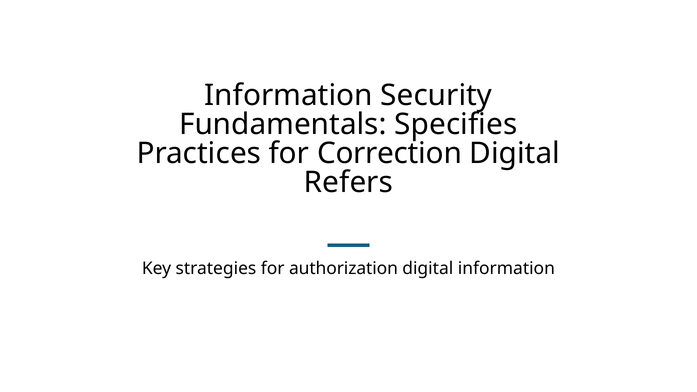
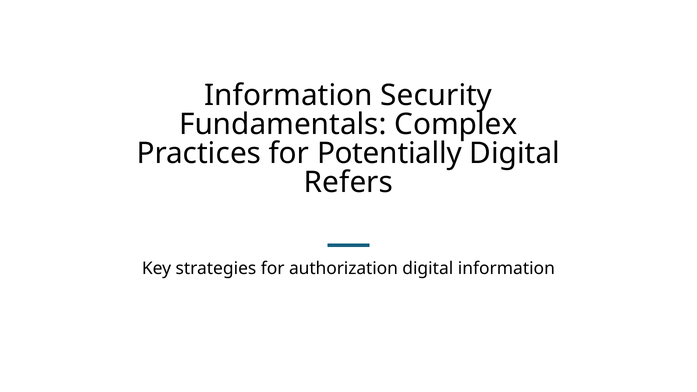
Specifies: Specifies -> Complex (456, 124)
Correction: Correction -> Potentially (389, 153)
